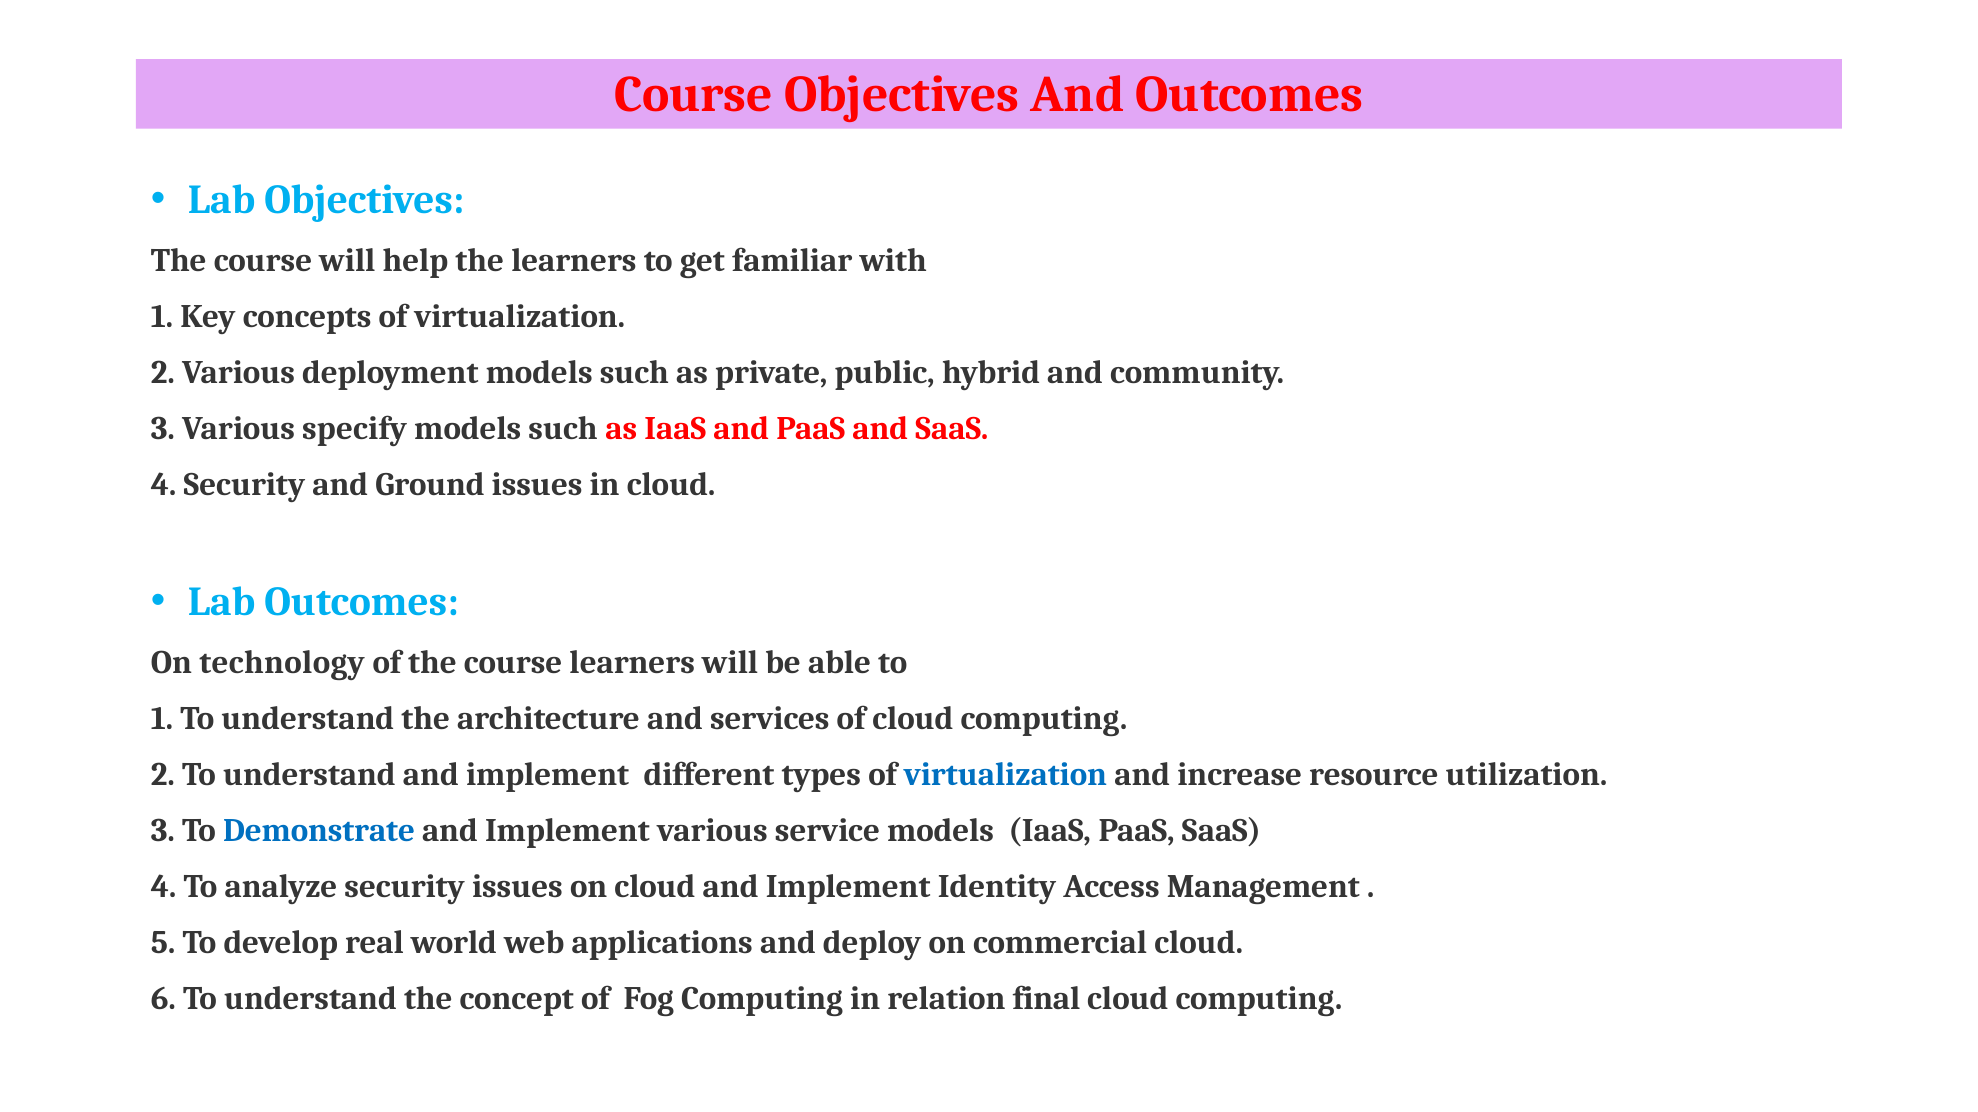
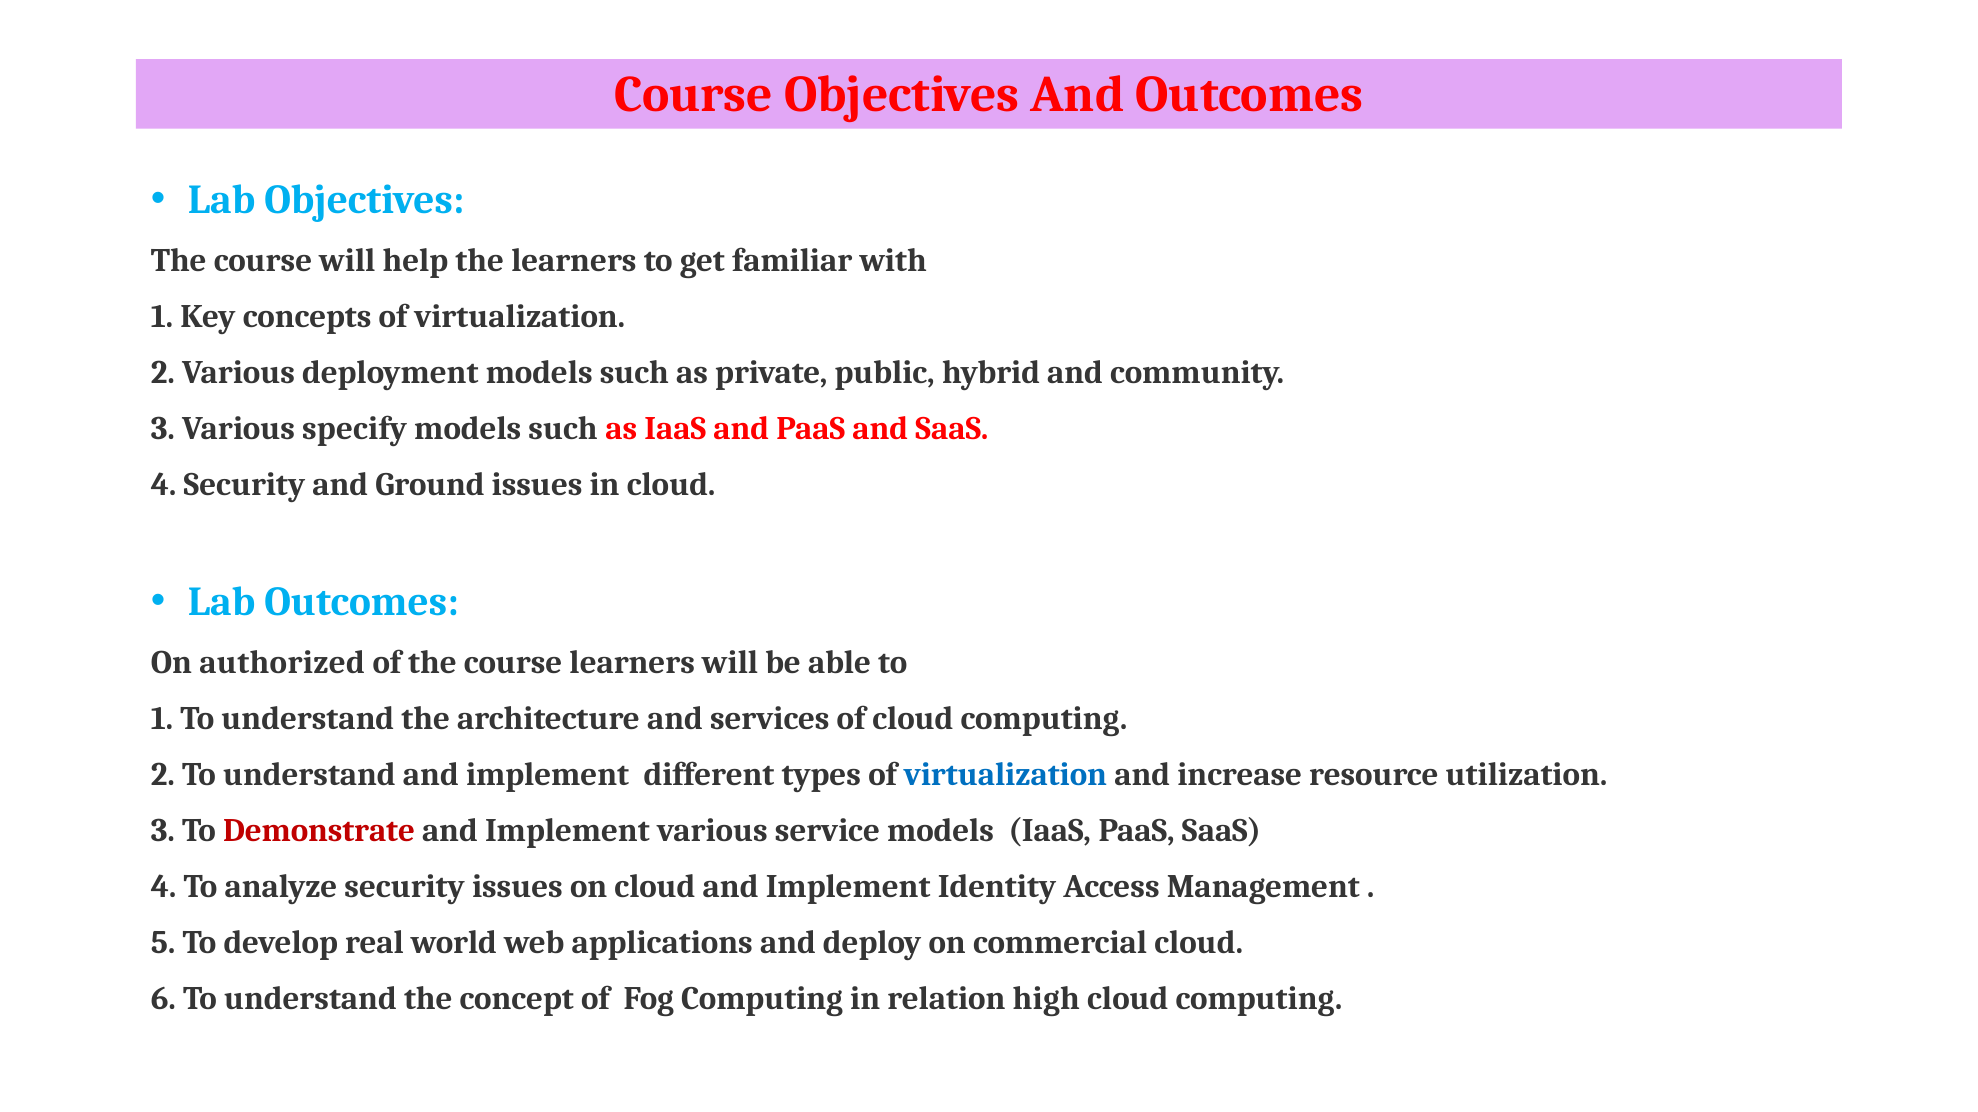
technology: technology -> authorized (282, 663)
Demonstrate colour: blue -> red (319, 831)
final: final -> high (1046, 1000)
